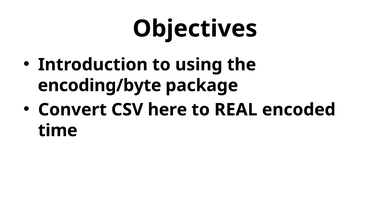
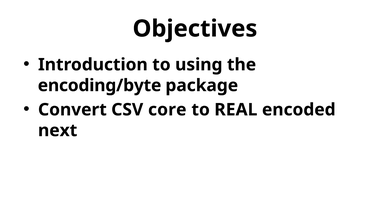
here: here -> core (167, 110)
time: time -> next (58, 131)
